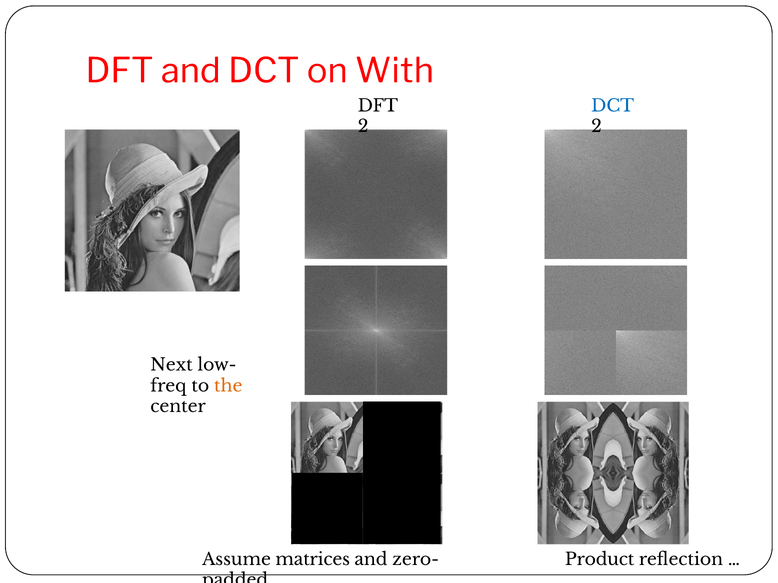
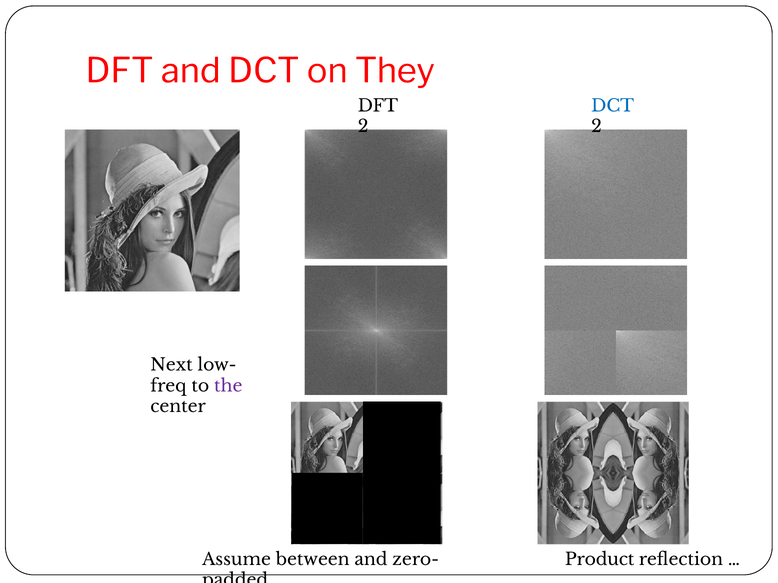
With: With -> They (395, 71)
the colour: orange -> purple (228, 386)
matrices: matrices -> between (313, 560)
